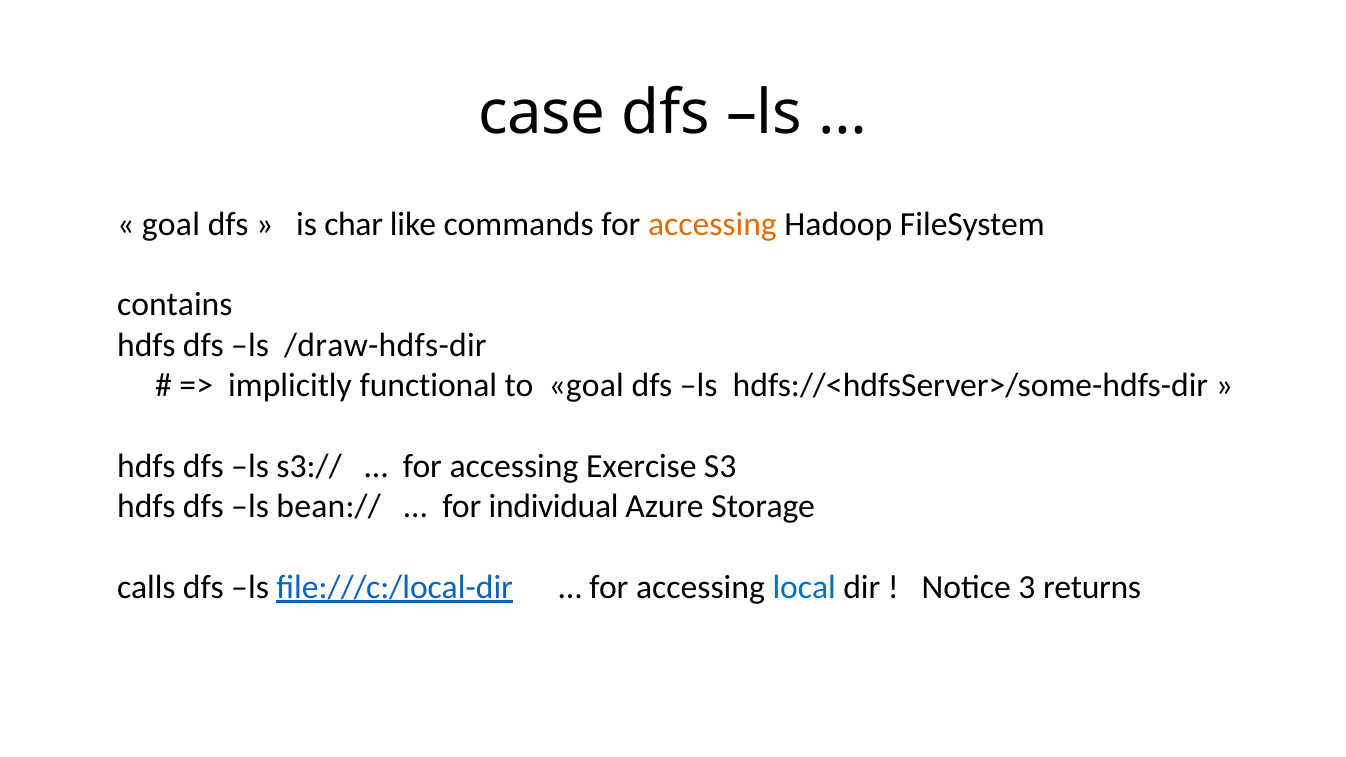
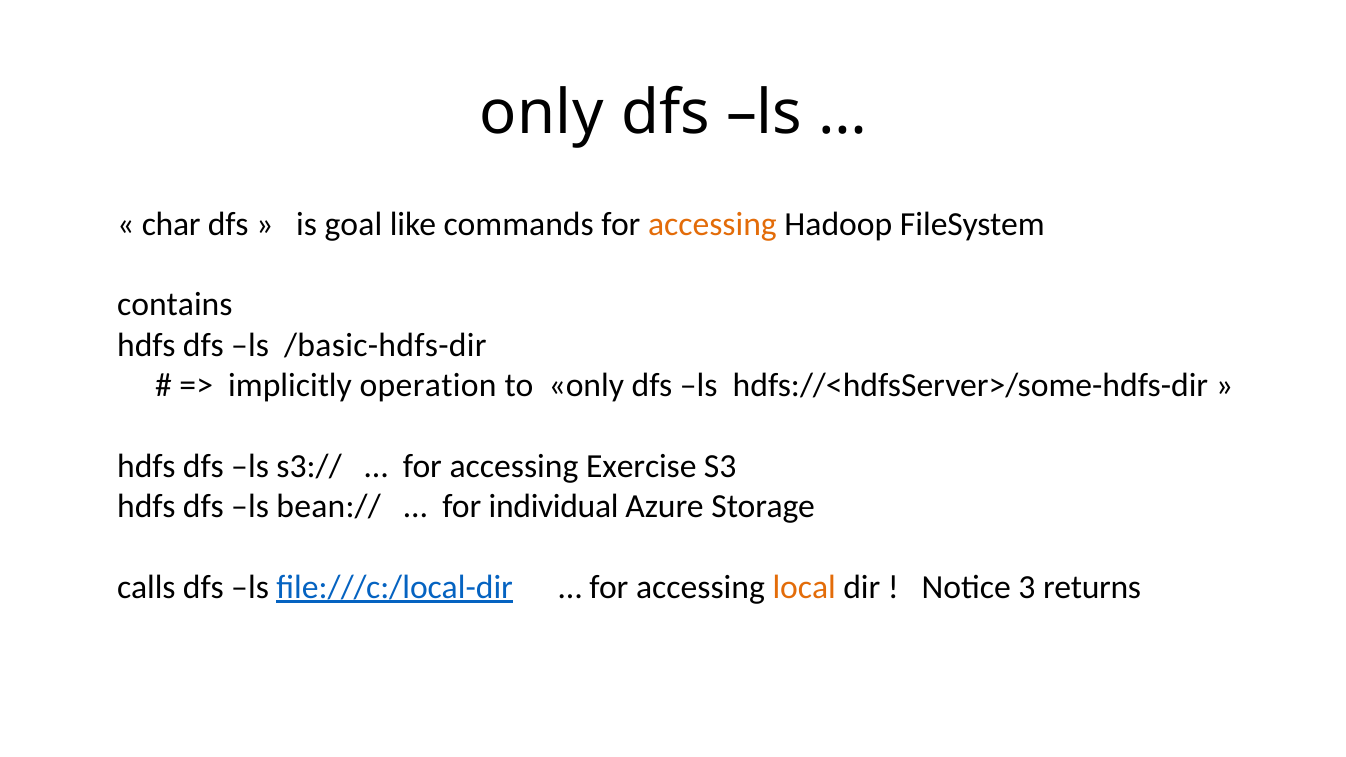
case: case -> only (542, 113)
goal: goal -> char (171, 224)
char: char -> goal (353, 224)
/draw-hdfs-dir: /draw-hdfs-dir -> /basic-hdfs-dir (385, 345)
functional: functional -> operation (428, 386)
to goal: goal -> only (586, 386)
local colour: blue -> orange (804, 587)
